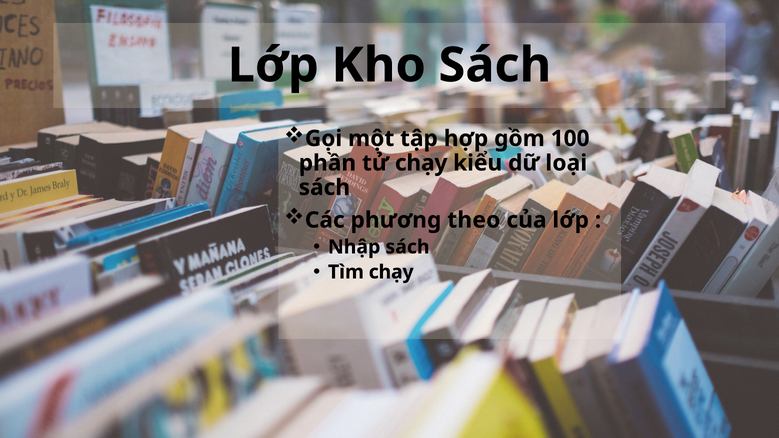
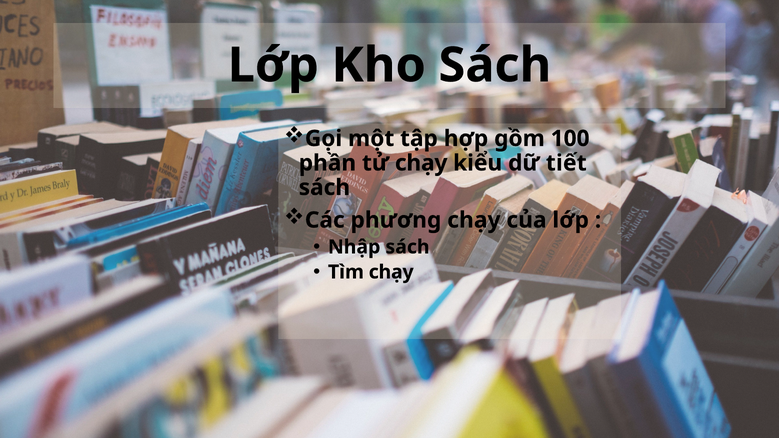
loại: loại -> tiết (566, 163)
phương theo: theo -> chạy (474, 220)
